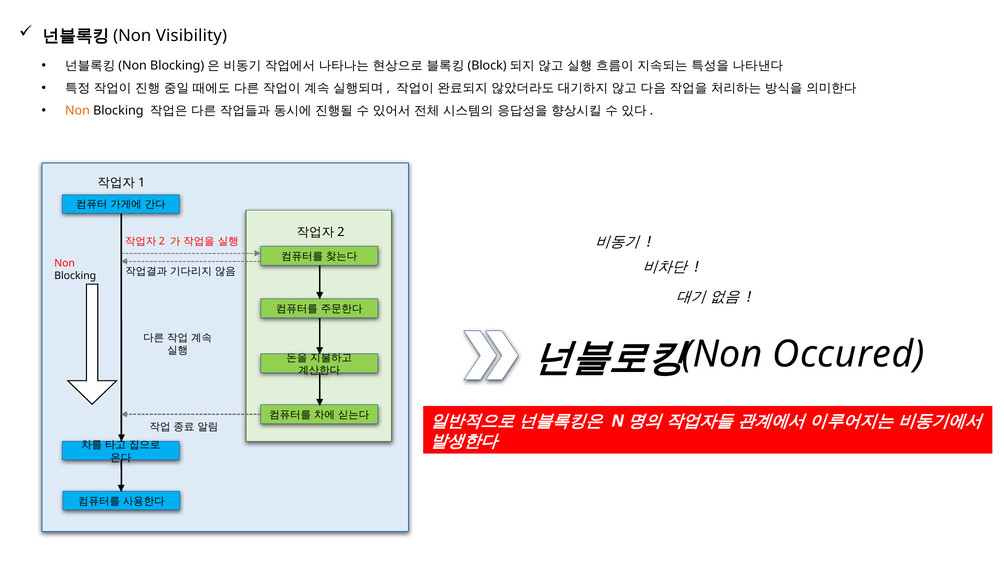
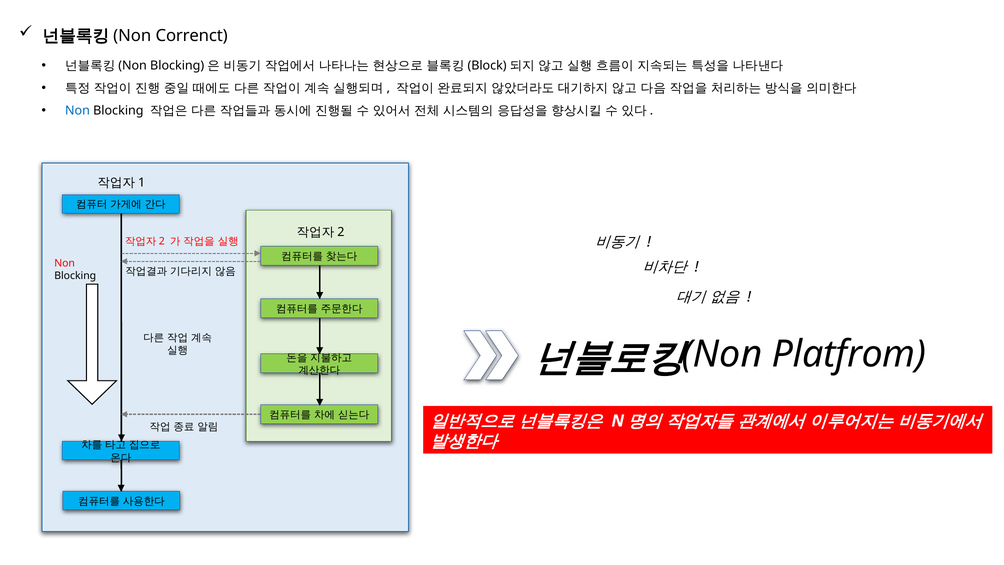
Visibility: Visibility -> Correnct (192, 36)
Non colour: orange -> blue (78, 111)
Occured: Occured -> Platfrom (849, 354)
